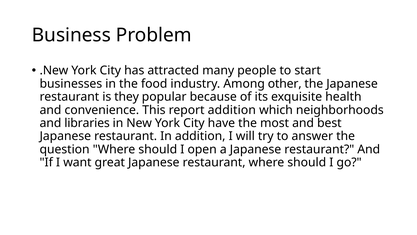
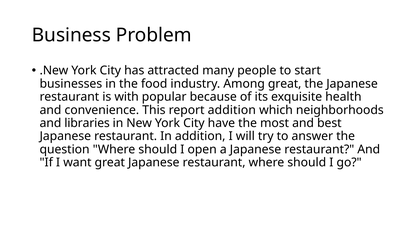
Among other: other -> great (285, 84)
they: they -> with (127, 97)
